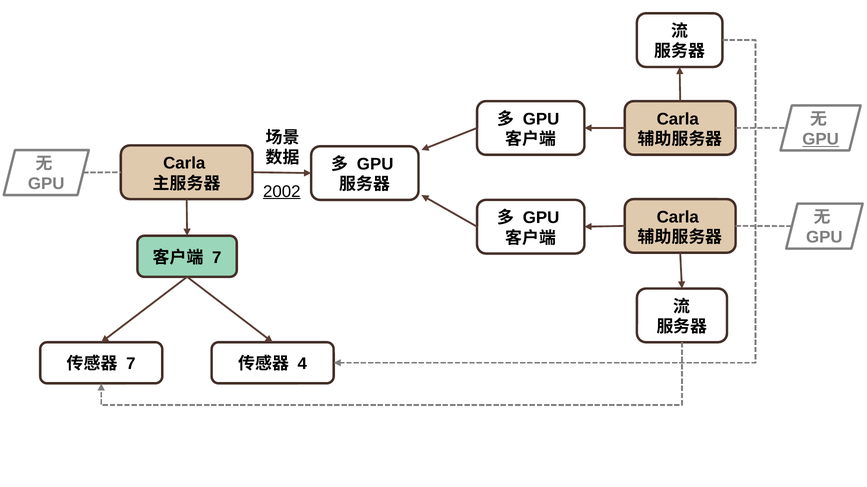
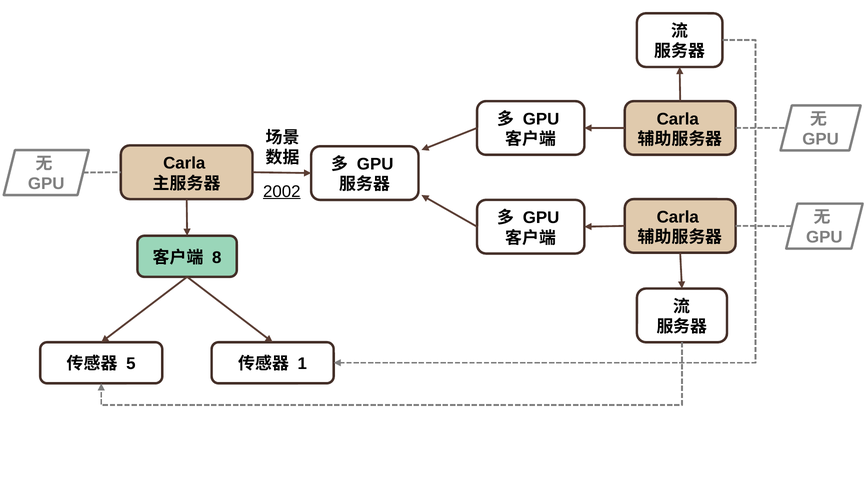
GPU underline: present -> none (821, 139)
7: 7 -> 8 (217, 258)
7: 7 -> 5 (131, 364)
4: 4 -> 1 (302, 364)
